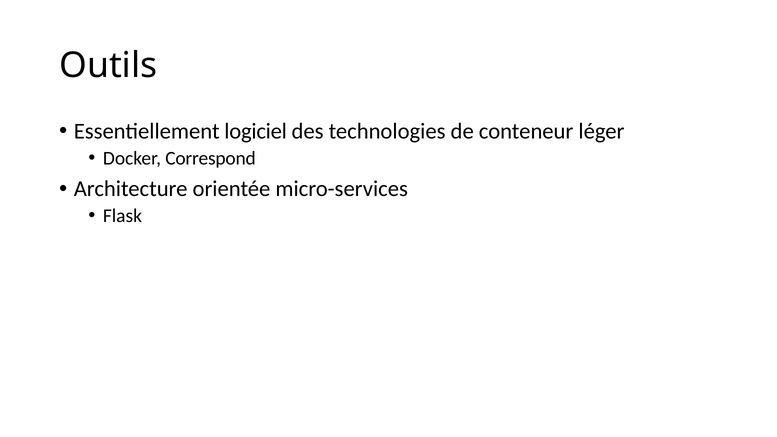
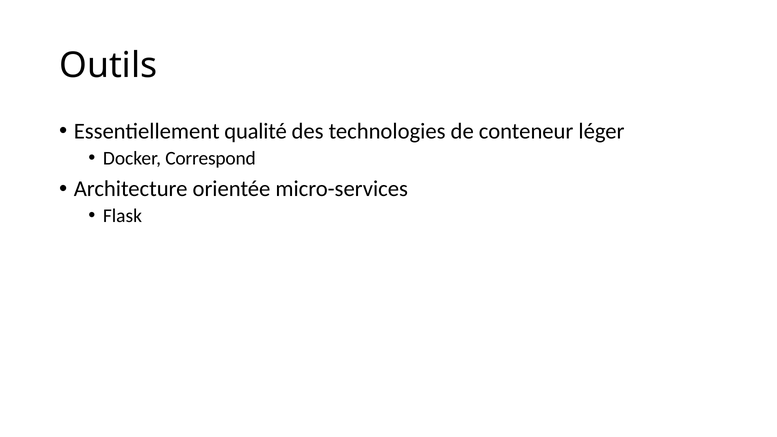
logiciel: logiciel -> qualité (256, 131)
